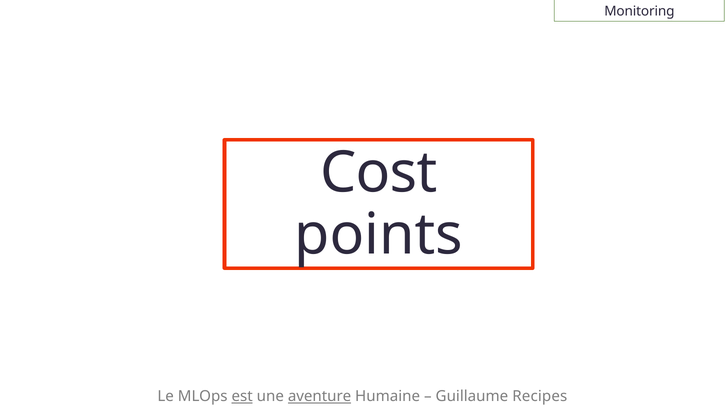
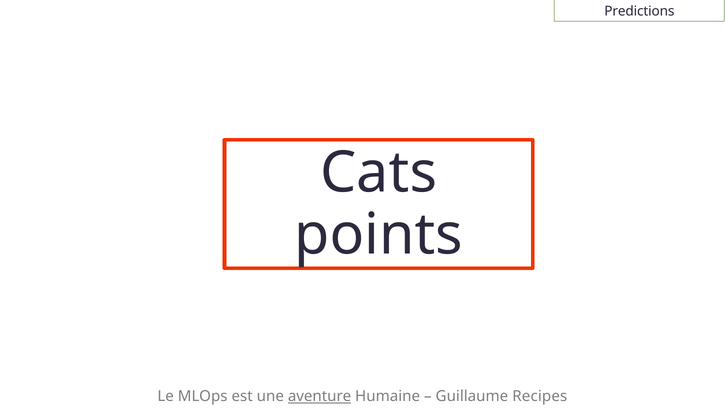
Monitoring: Monitoring -> Predictions (639, 11)
Cost: Cost -> Cats (379, 173)
est underline: present -> none (242, 396)
